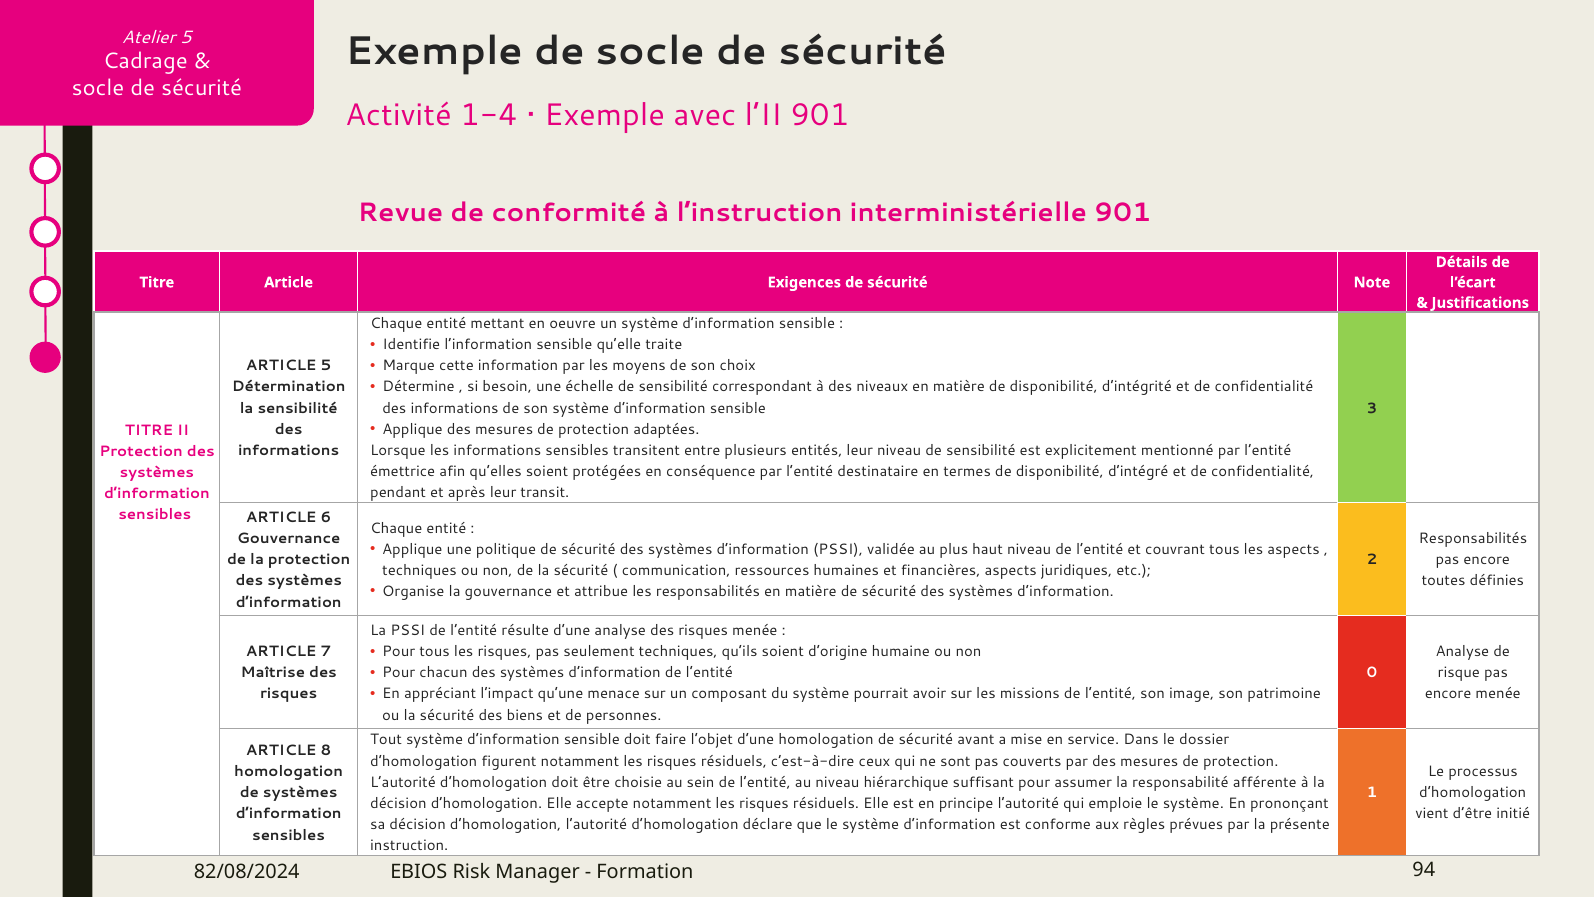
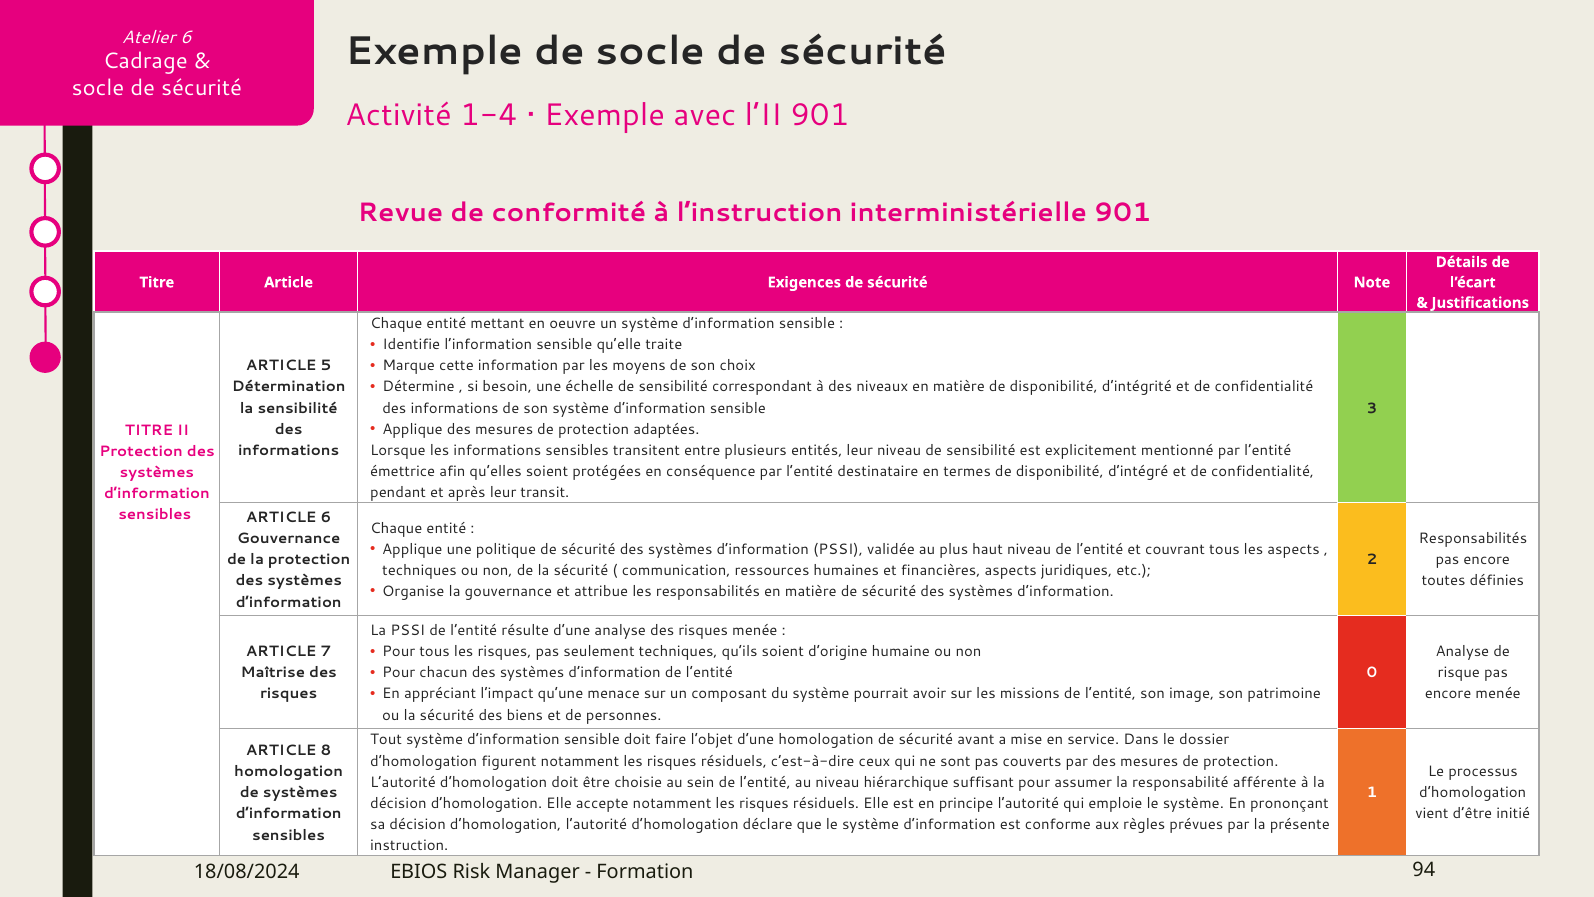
5: 5 -> 6 (186, 37)
82/08/2024: 82/08/2024 -> 18/08/2024 (247, 872)
